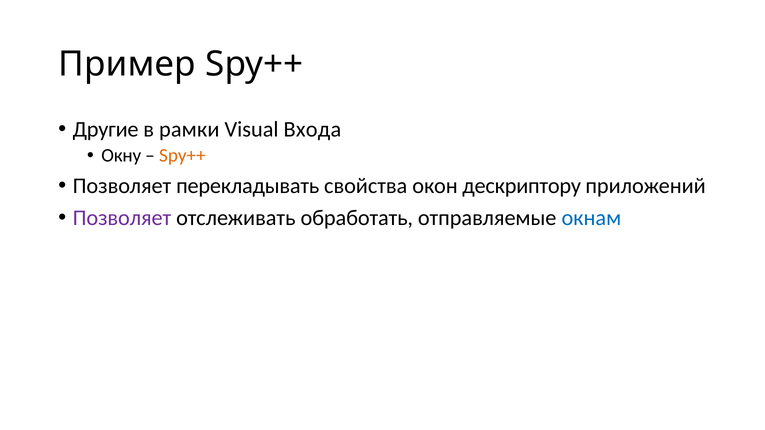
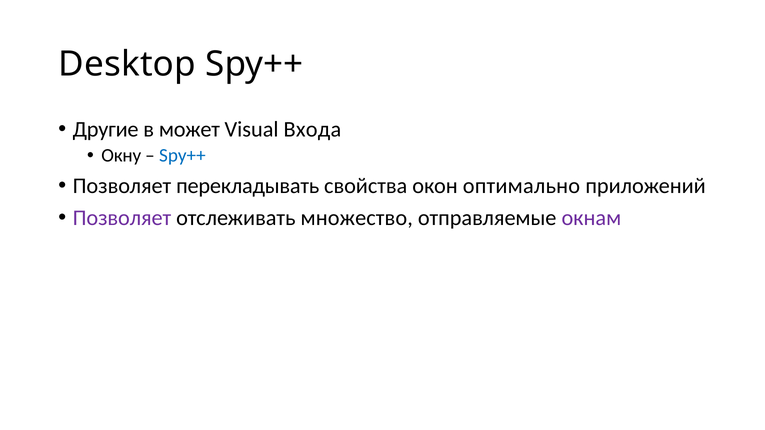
Пример: Пример -> Desktop (127, 64)
рамки: рамки -> может (189, 129)
Spy++ colour: orange -> blue (182, 156)
дескриптору: дескриптору -> оптимально (521, 186)
обработать: обработать -> множество (357, 218)
окнам colour: blue -> purple (591, 218)
